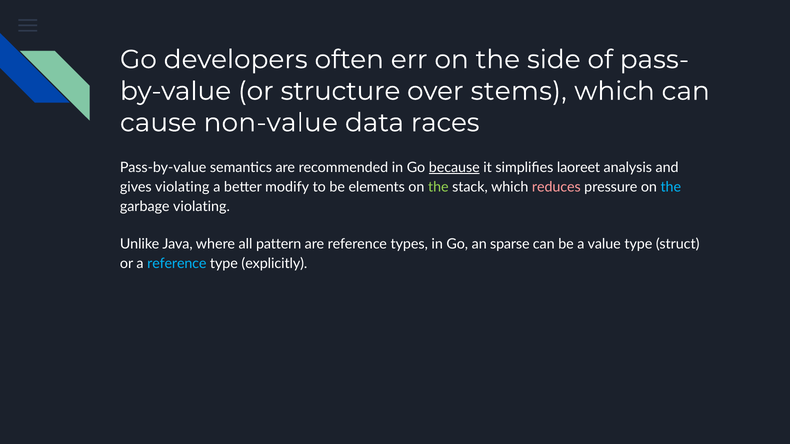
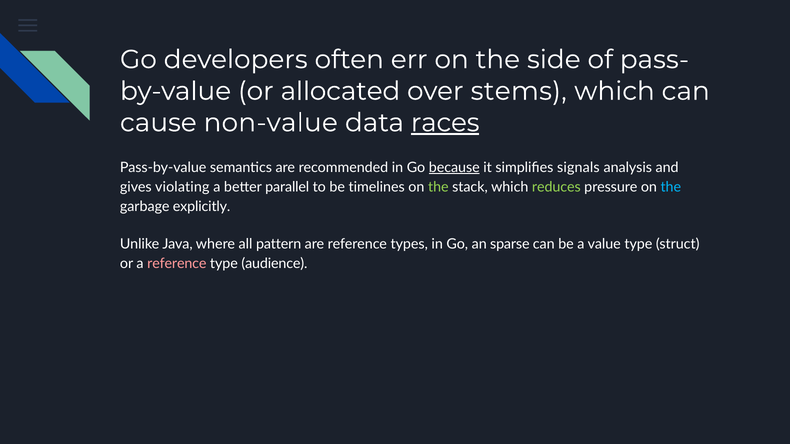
structure: structure -> allocated (340, 91)
races underline: none -> present (445, 123)
laoreet: laoreet -> signals (578, 168)
modify: modify -> parallel (287, 187)
elements: elements -> timelines (377, 187)
reduces colour: pink -> light green (556, 187)
garbage violating: violating -> explicitly (202, 207)
reference colour: light blue -> pink (177, 264)
explicitly: explicitly -> audience (274, 264)
